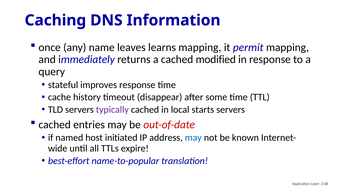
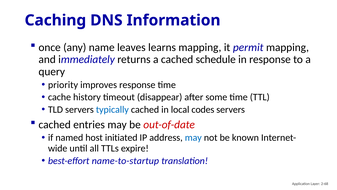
modified: modified -> schedule (216, 59)
stateful: stateful -> priority (63, 85)
typically colour: purple -> blue (112, 109)
starts: starts -> codes (203, 109)
name-to-popular: name-to-popular -> name-to-startup (125, 160)
